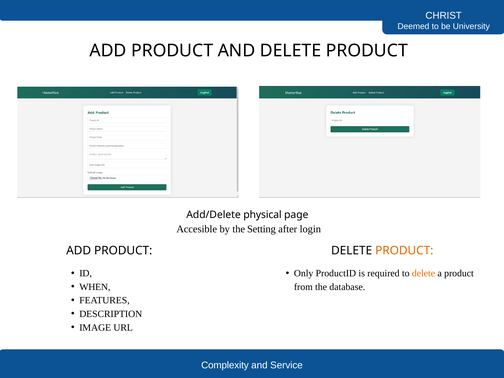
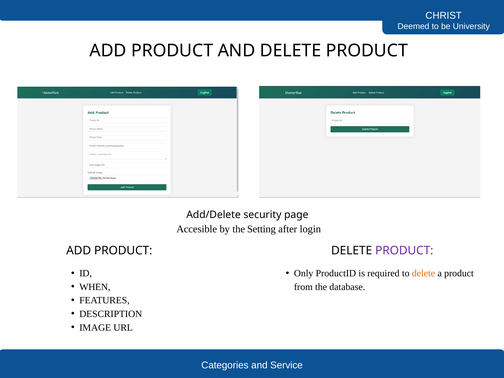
physical: physical -> security (262, 215)
PRODUCT colour: orange -> purple (404, 251)
Complexity: Complexity -> Categories (225, 365)
